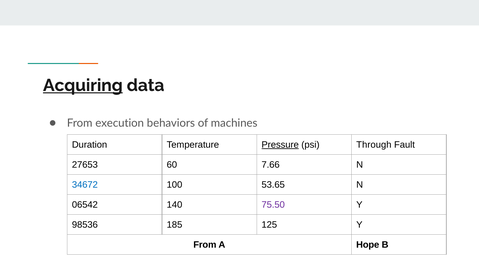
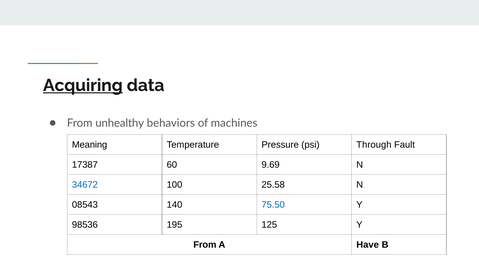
execution: execution -> unhealthy (120, 123)
Duration: Duration -> Meaning (90, 145)
Pressure underline: present -> none (280, 145)
27653: 27653 -> 17387 (85, 165)
7.66: 7.66 -> 9.69 (271, 165)
53.65: 53.65 -> 25.58 (273, 185)
06542: 06542 -> 08543 (85, 205)
75.50 colour: purple -> blue (273, 205)
185: 185 -> 195 (174, 225)
Hope: Hope -> Have (368, 245)
